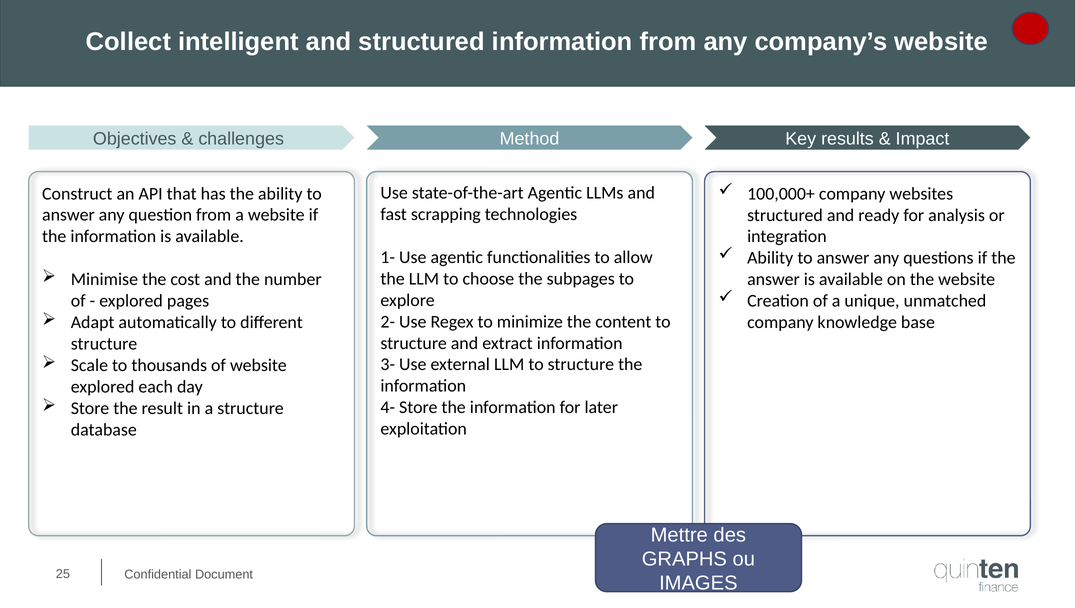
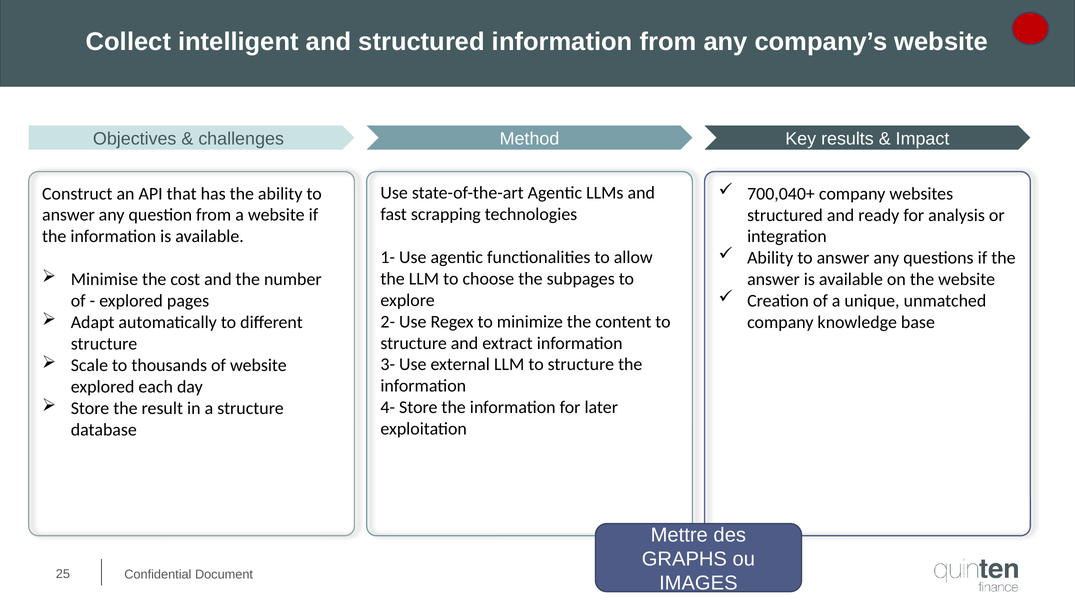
100,000+: 100,000+ -> 700,040+ (781, 194)
